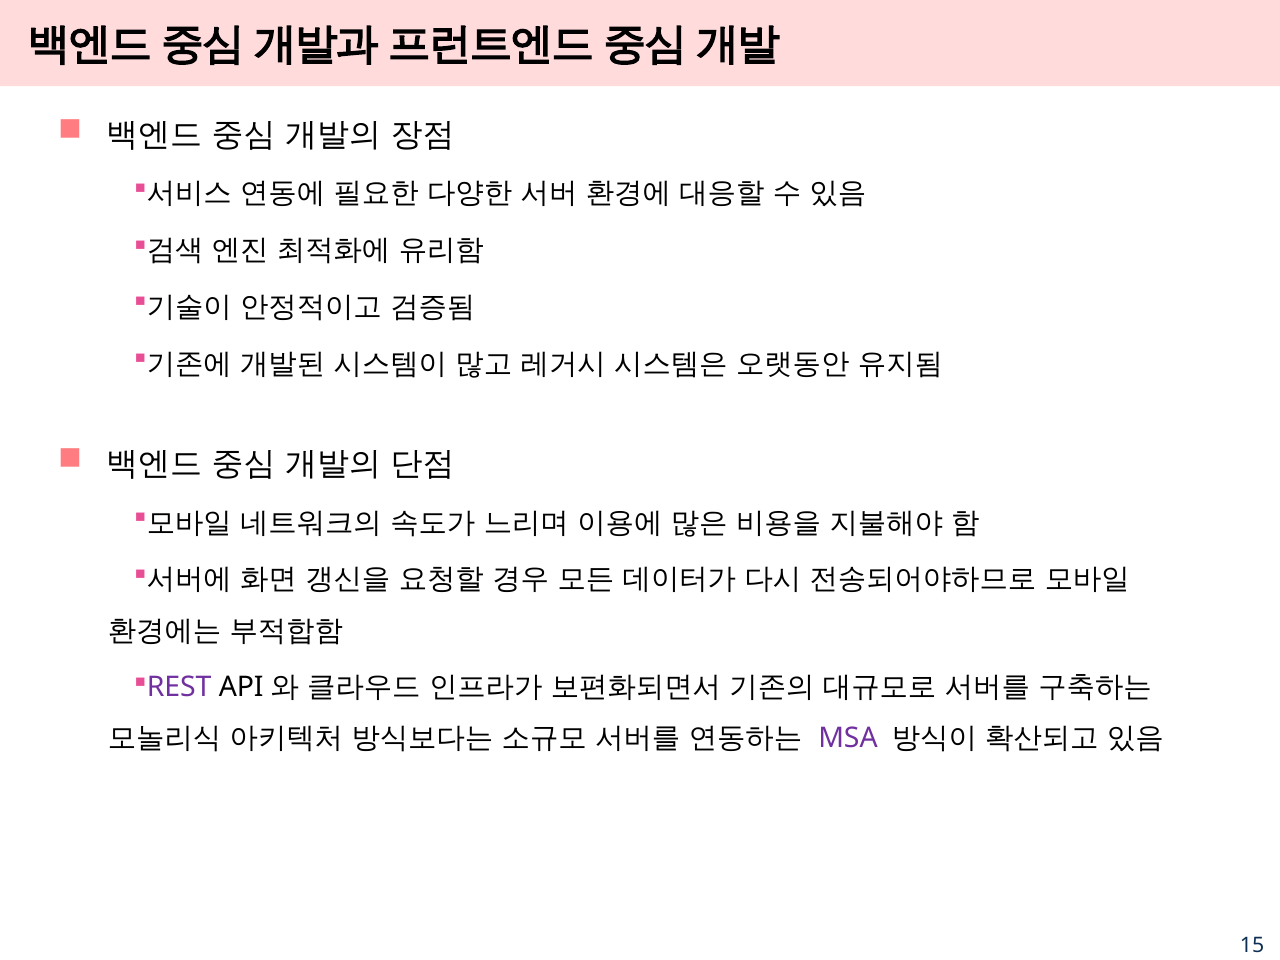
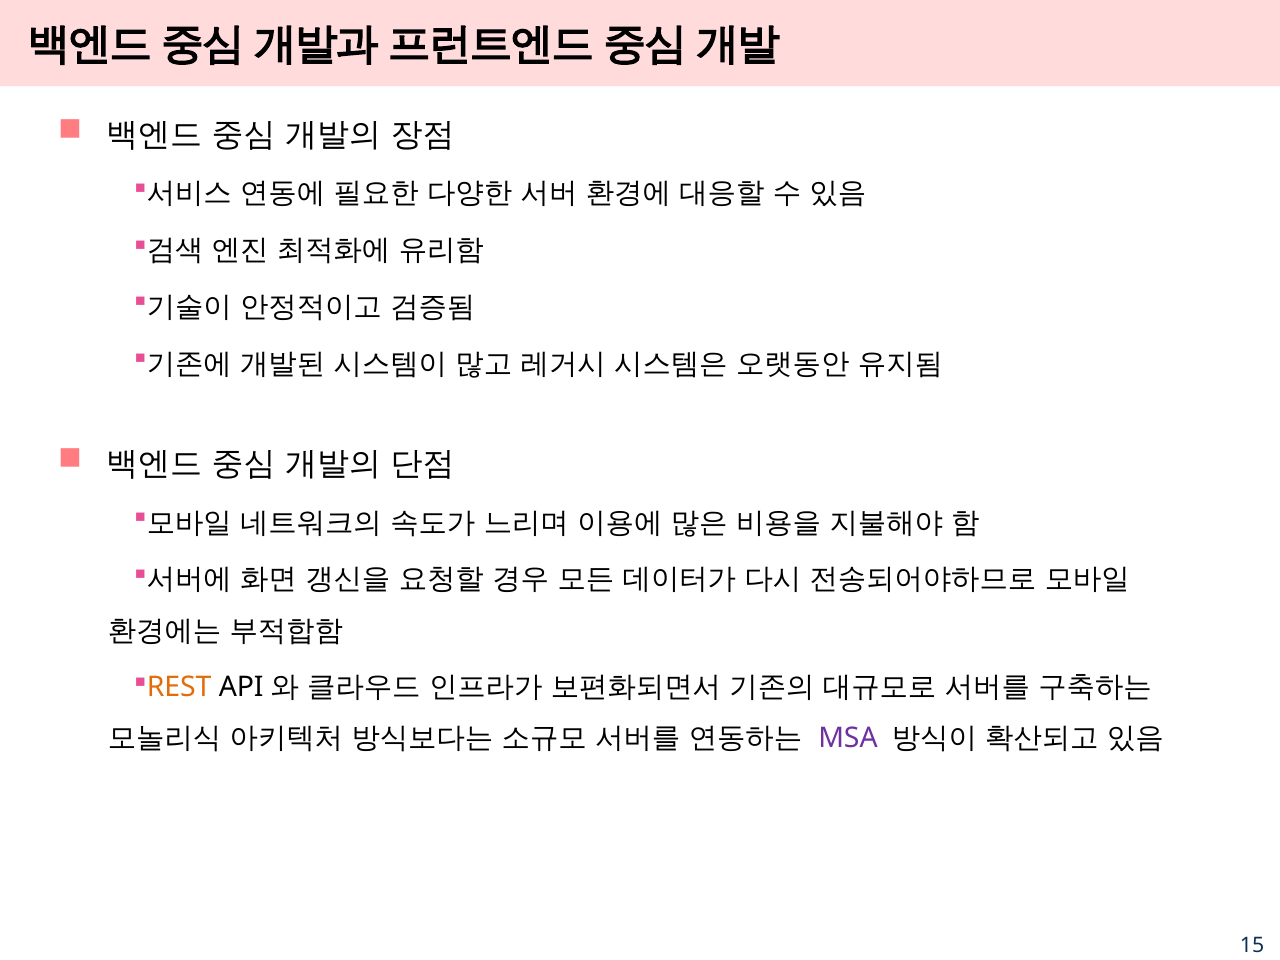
REST colour: purple -> orange (179, 687)
